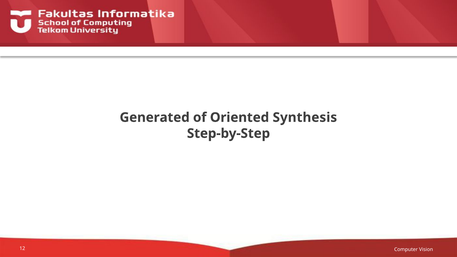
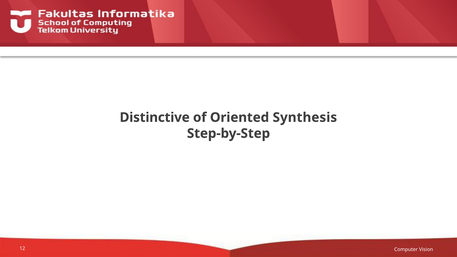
Generated: Generated -> Distinctive (155, 117)
